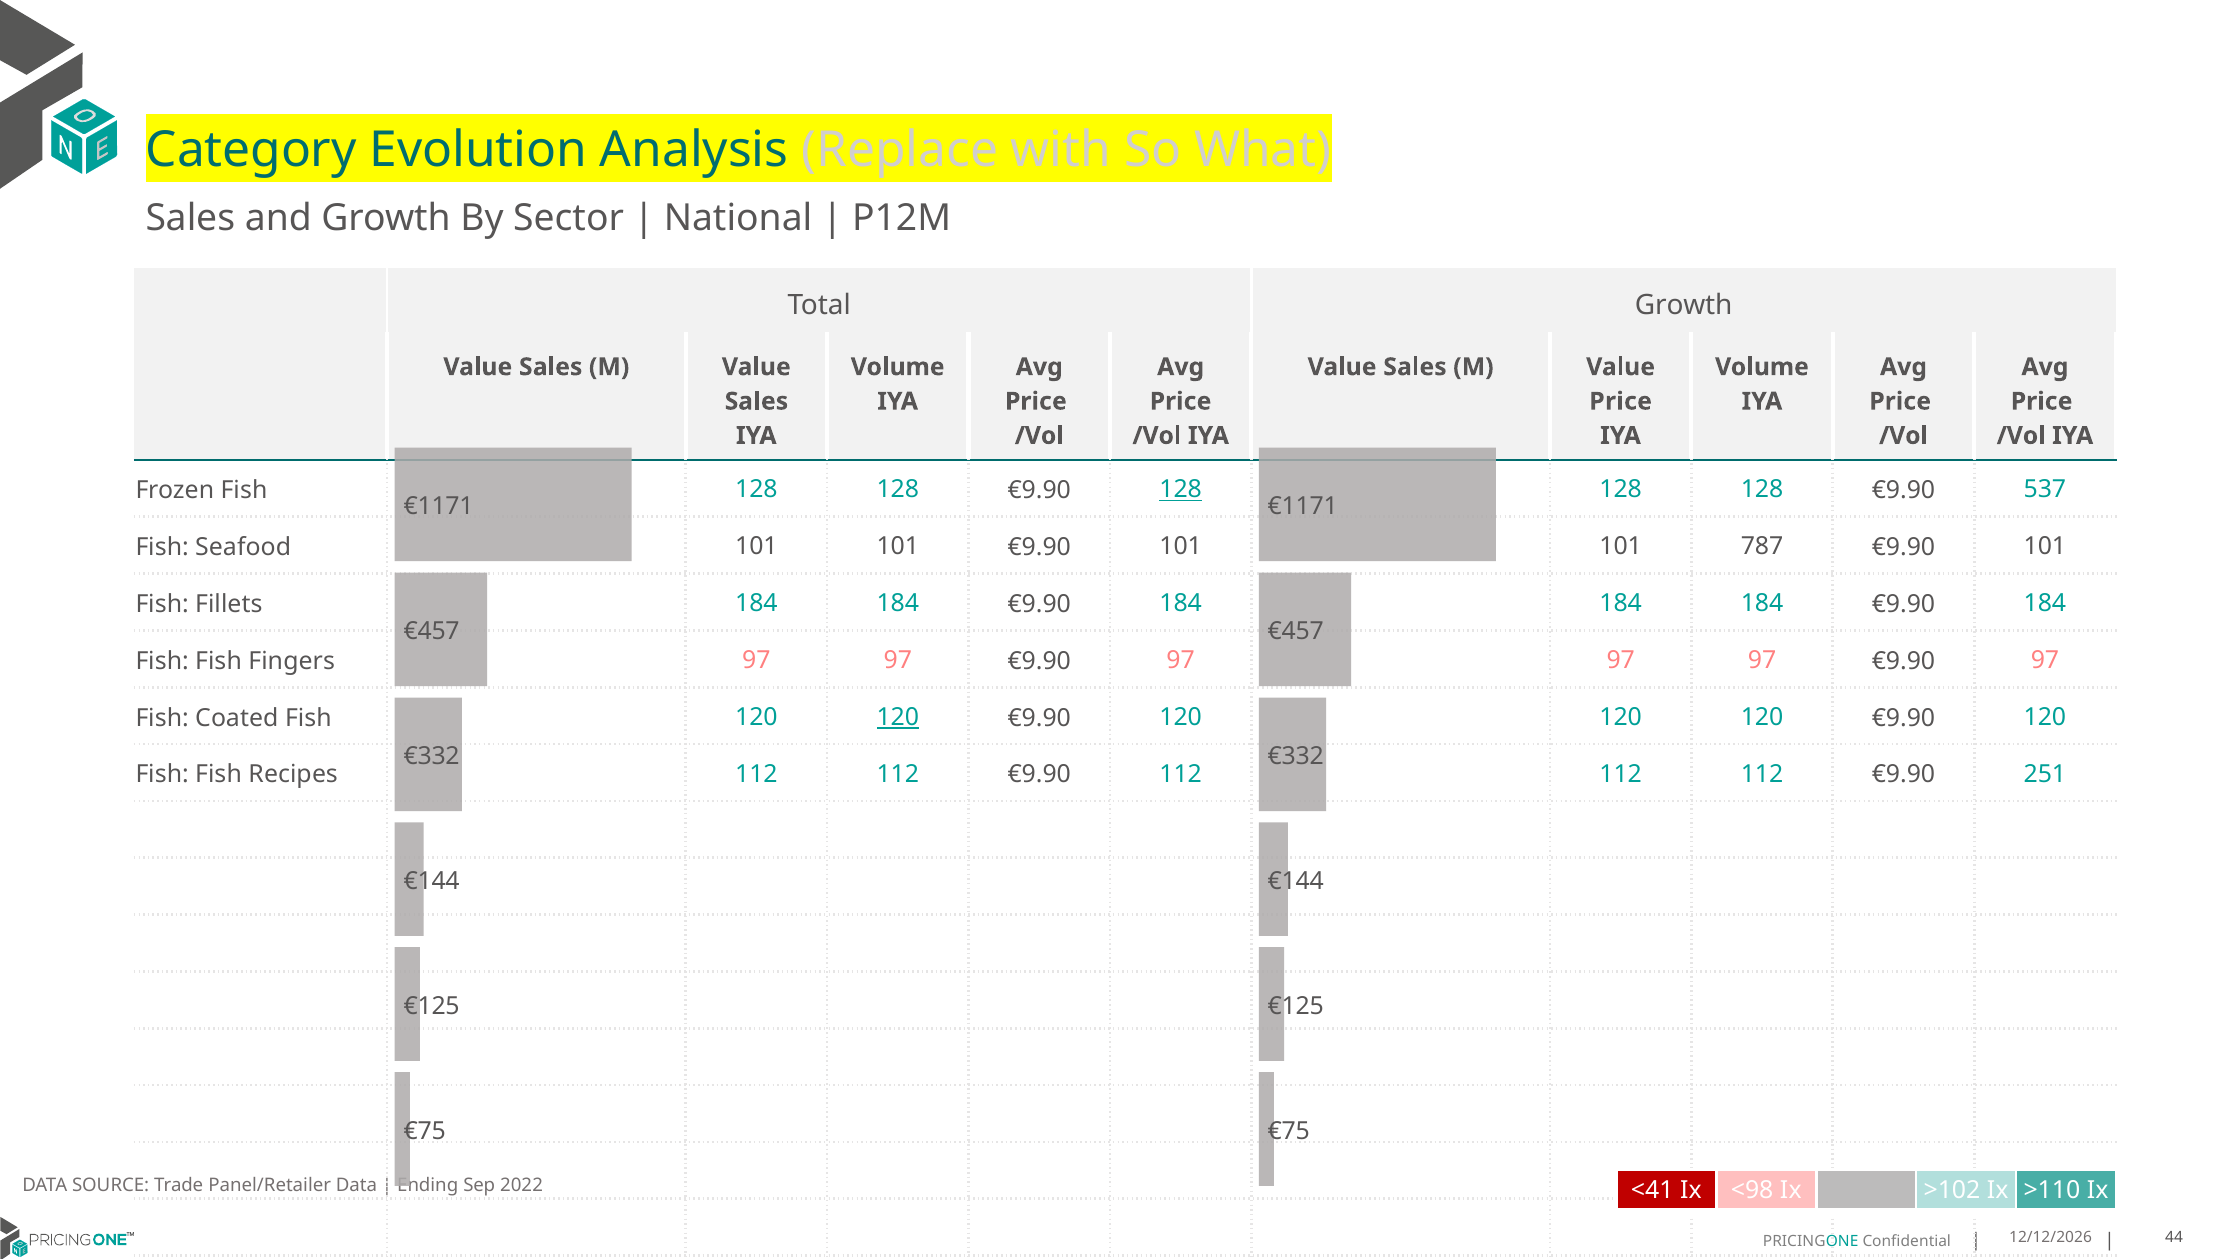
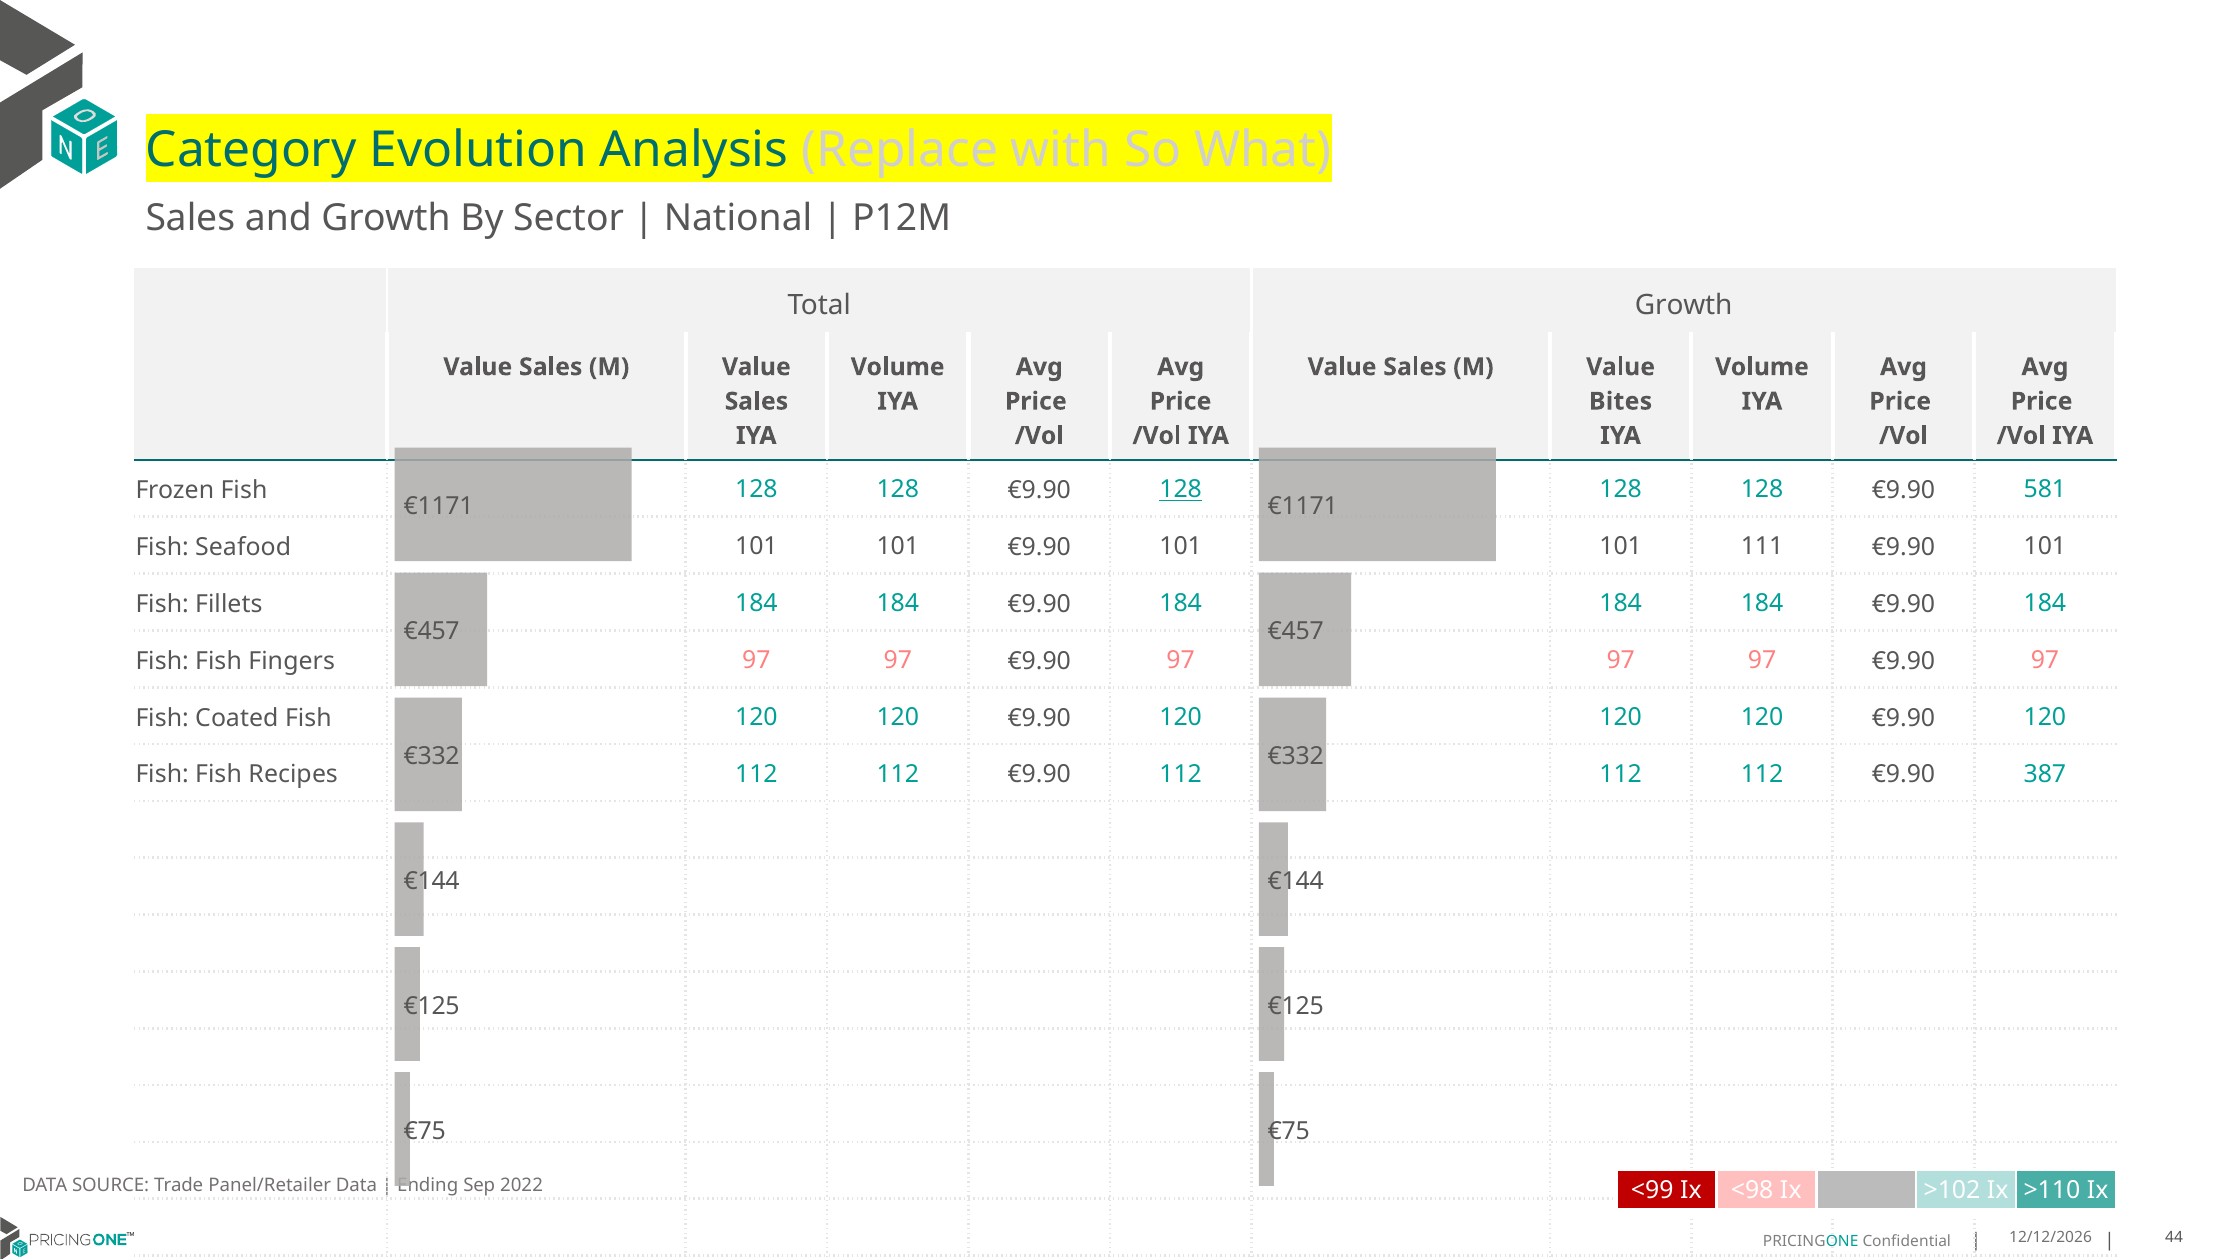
Price: Price -> Bites (1621, 401)
537: 537 -> 581 (2045, 490)
787: 787 -> 111 (1762, 547)
120 underline: present -> none (898, 717)
251: 251 -> 387 (2045, 774)
<41: <41 -> <99 (1652, 1191)
